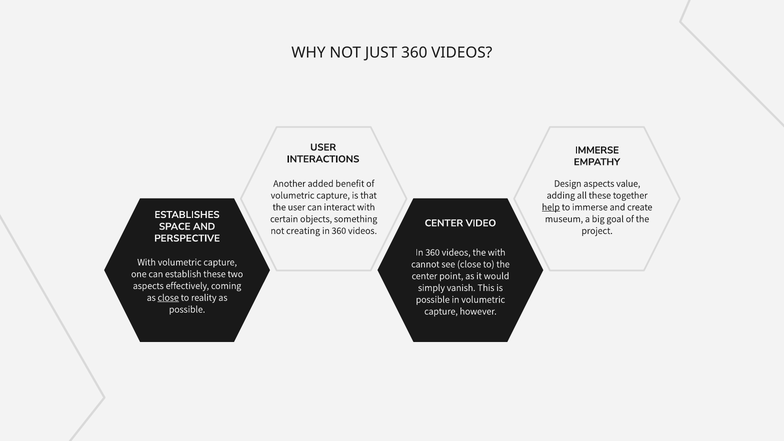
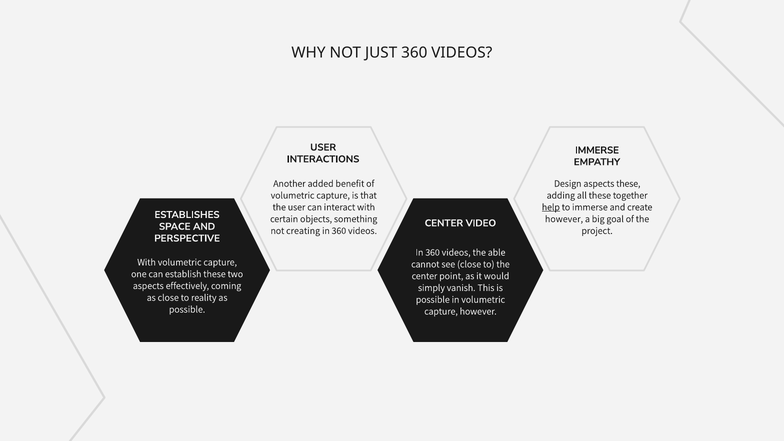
aspects value: value -> these (628, 184)
museum: museum -> however (564, 219)
the with: with -> able (497, 252)
close underline: present -> none (168, 298)
